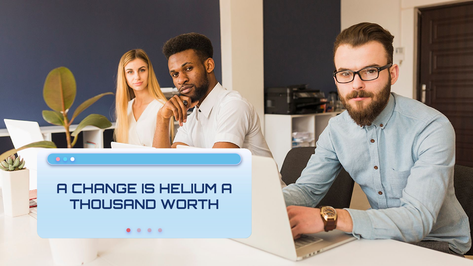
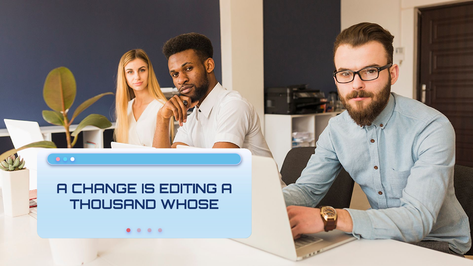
HELIUM: HELIUM -> EDITING (188, 189)
WORTH: WORTH -> WHOSE (190, 205)
